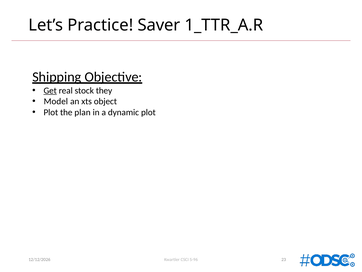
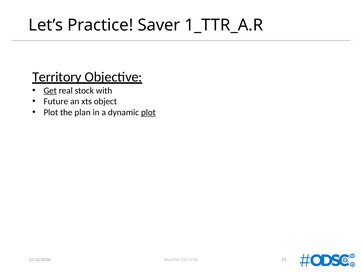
Shipping: Shipping -> Territory (57, 77)
they: they -> with (104, 90)
Model: Model -> Future (56, 101)
plot underline: none -> present (148, 112)
